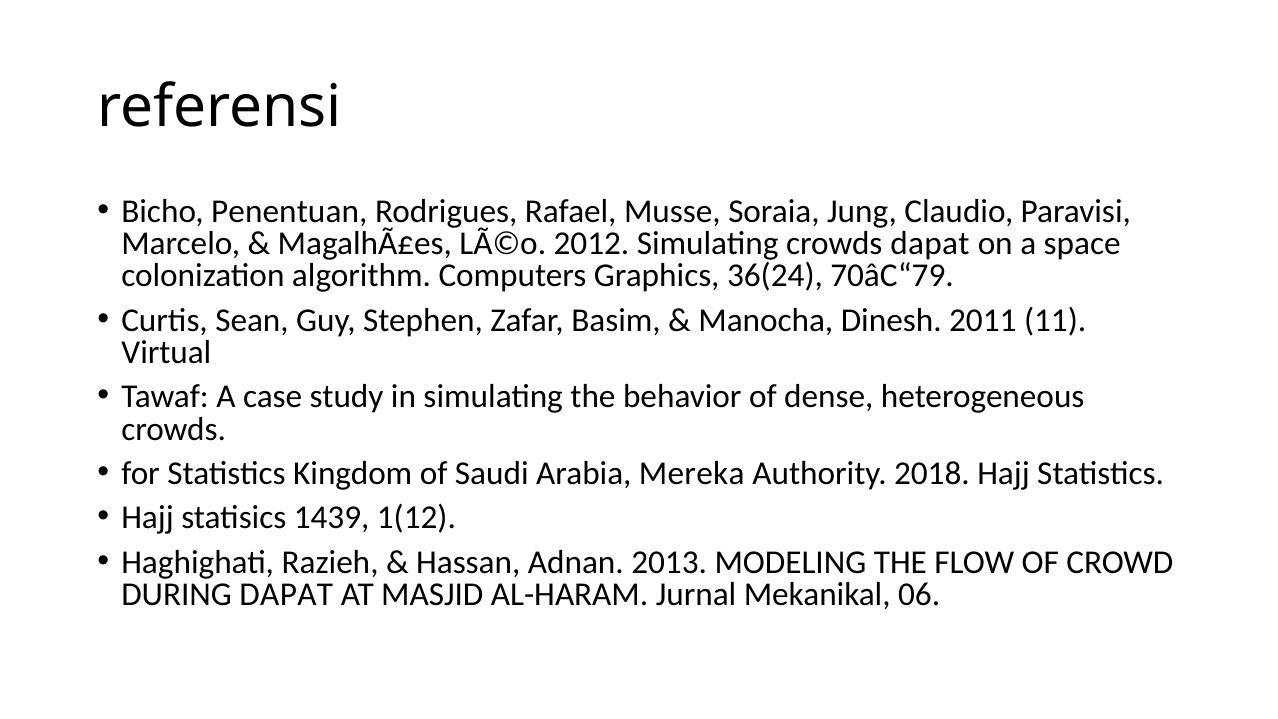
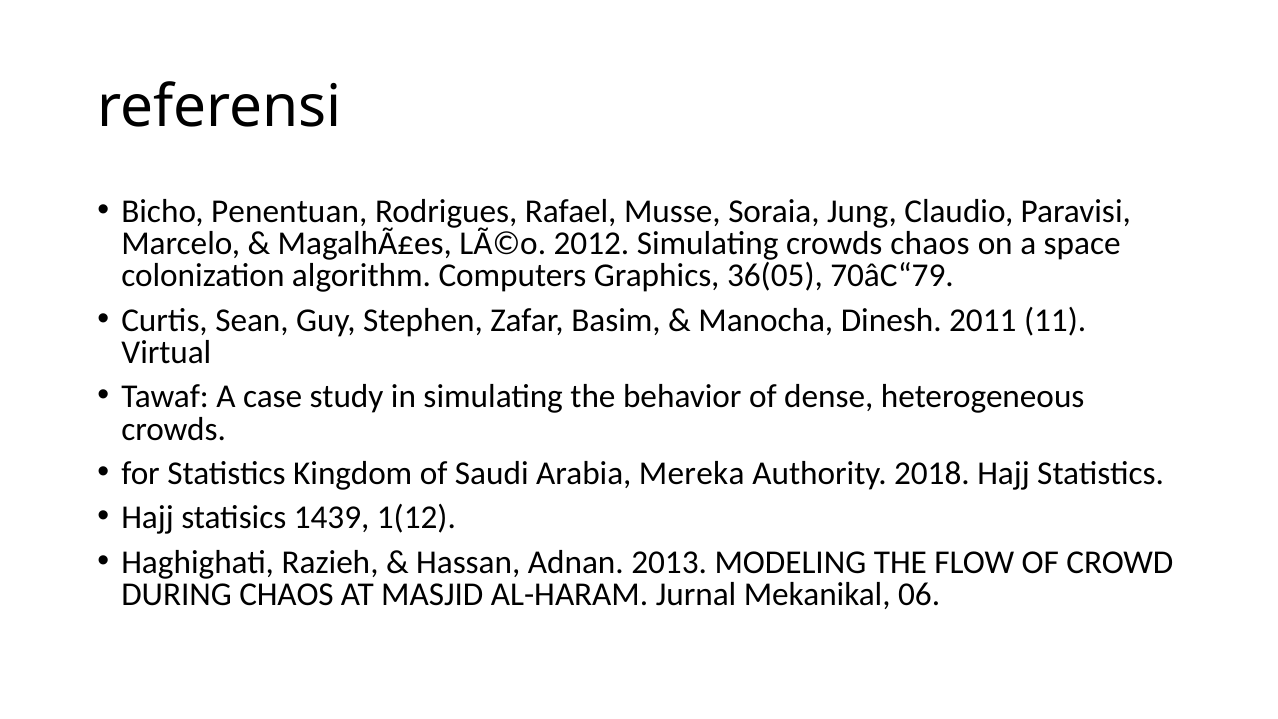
crowds dapat: dapat -> chaos (930, 243)
36(24: 36(24 -> 36(05 (775, 276)
DURING DAPAT: DAPAT -> CHAOS (287, 594)
